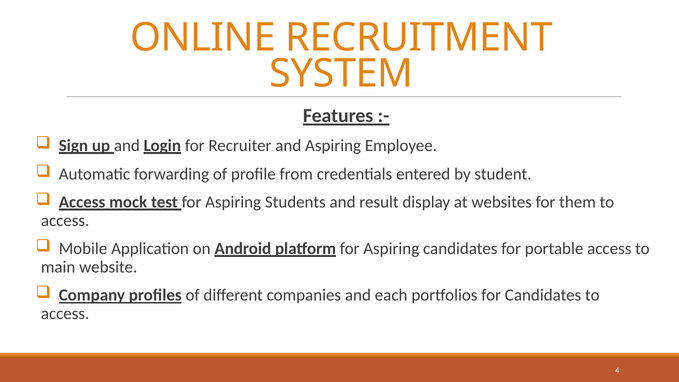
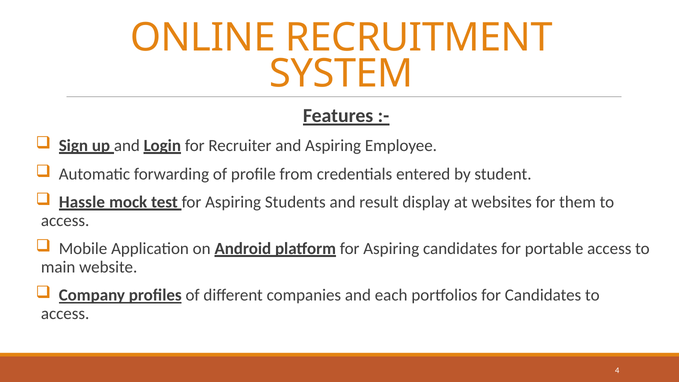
Access: Access -> Hassle (82, 202)
